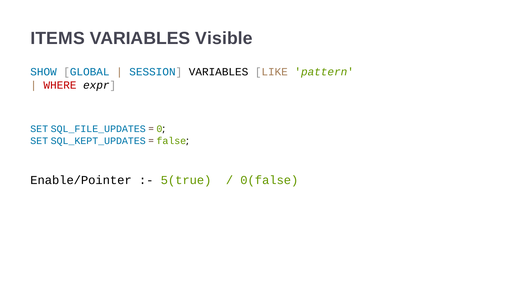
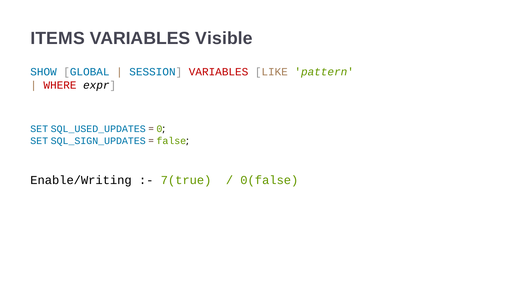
VARIABLES colour: black -> red (219, 72)
SQL_FILE_UPDATES: SQL_FILE_UPDATES -> SQL_USED_UPDATES (98, 129)
SQL_KEPT_UPDATES: SQL_KEPT_UPDATES -> SQL_SIGN_UPDATES (98, 141)
Enable/Pointer: Enable/Pointer -> Enable/Writing (81, 180)
5(true: 5(true -> 7(true (186, 180)
